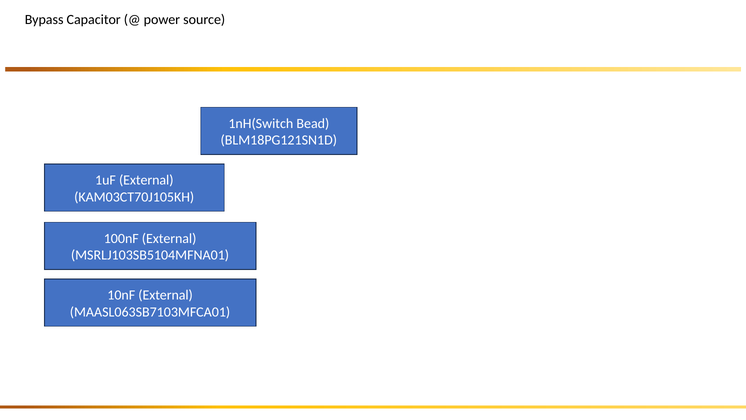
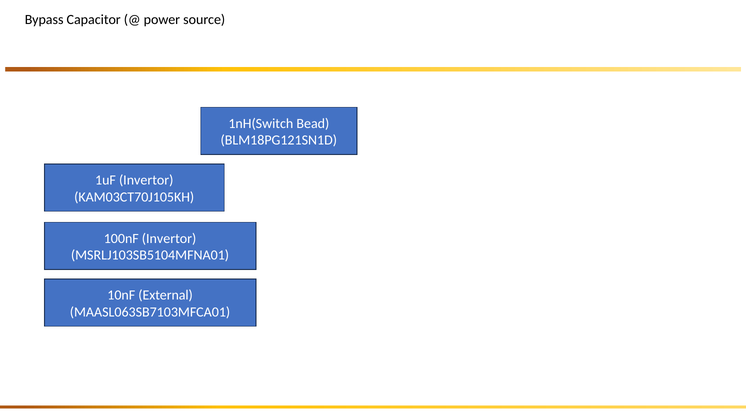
1uF External: External -> Invertor (146, 180)
100nF External: External -> Invertor (169, 238)
